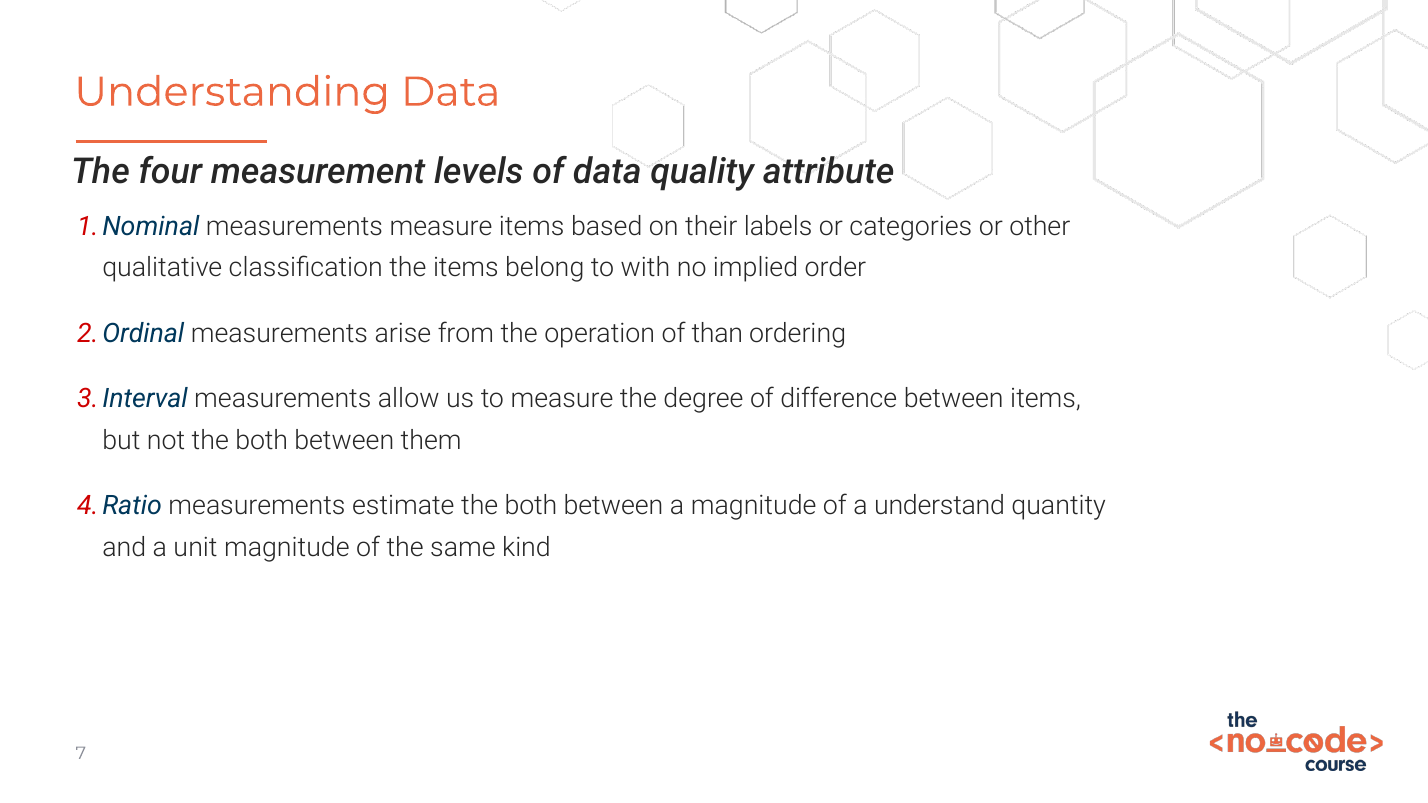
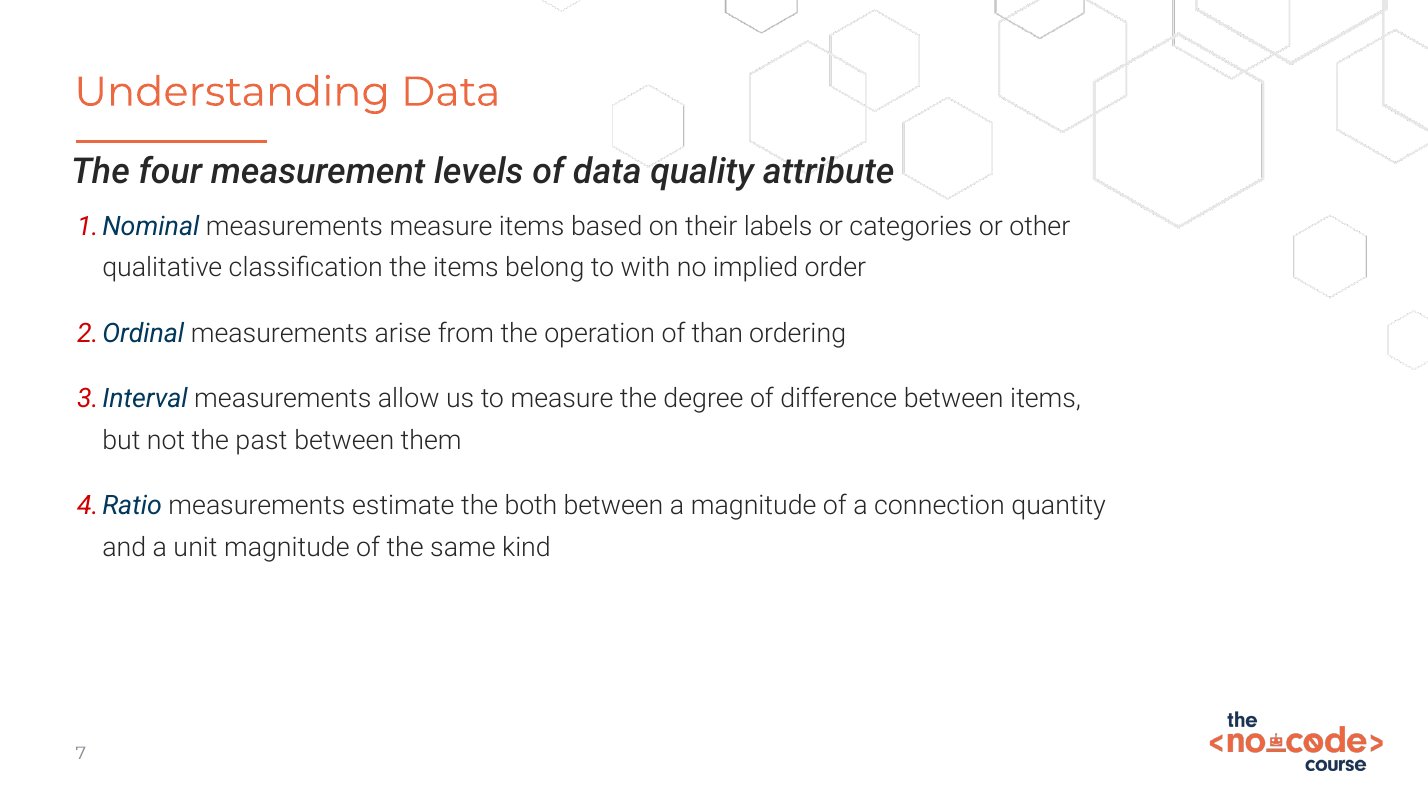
not the both: both -> past (261, 441)
understand: understand -> connection (939, 506)
